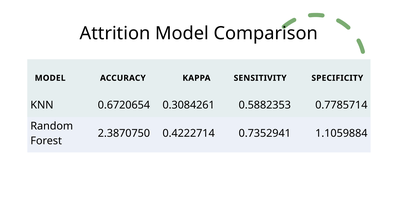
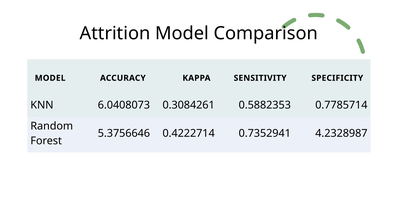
0.6720654: 0.6720654 -> 6.0408073 (124, 105)
2.3870750: 2.3870750 -> 5.3756646 (124, 133)
1.1059884: 1.1059884 -> 4.2328987 (341, 133)
